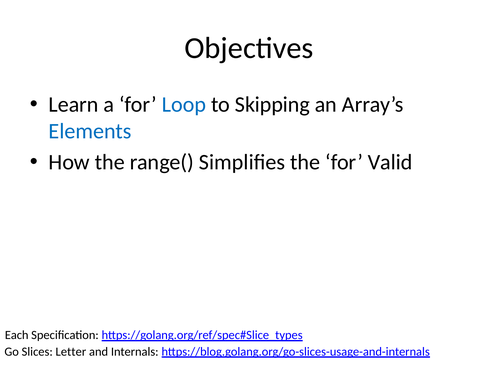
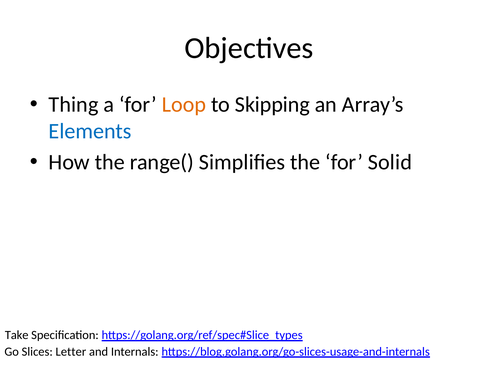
Learn: Learn -> Thing (73, 104)
Loop colour: blue -> orange (184, 104)
Valid: Valid -> Solid (390, 162)
Each: Each -> Take (17, 335)
